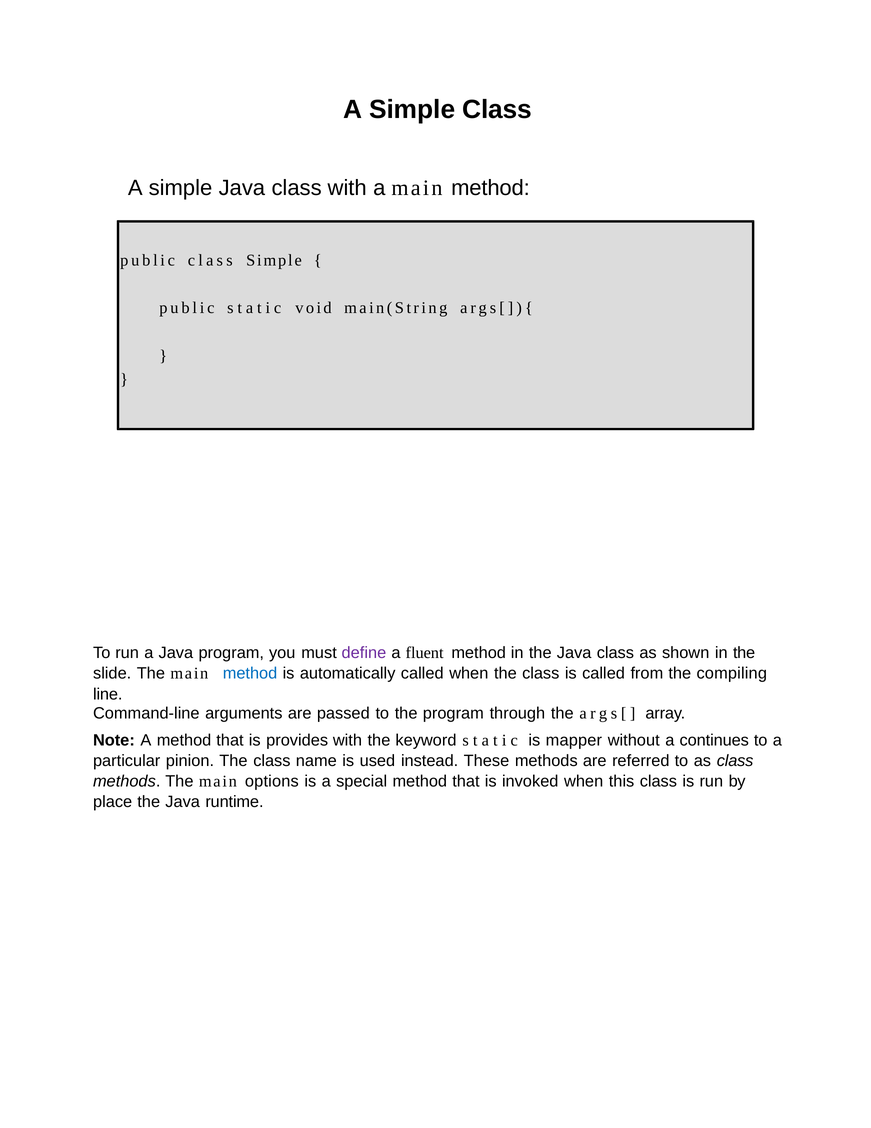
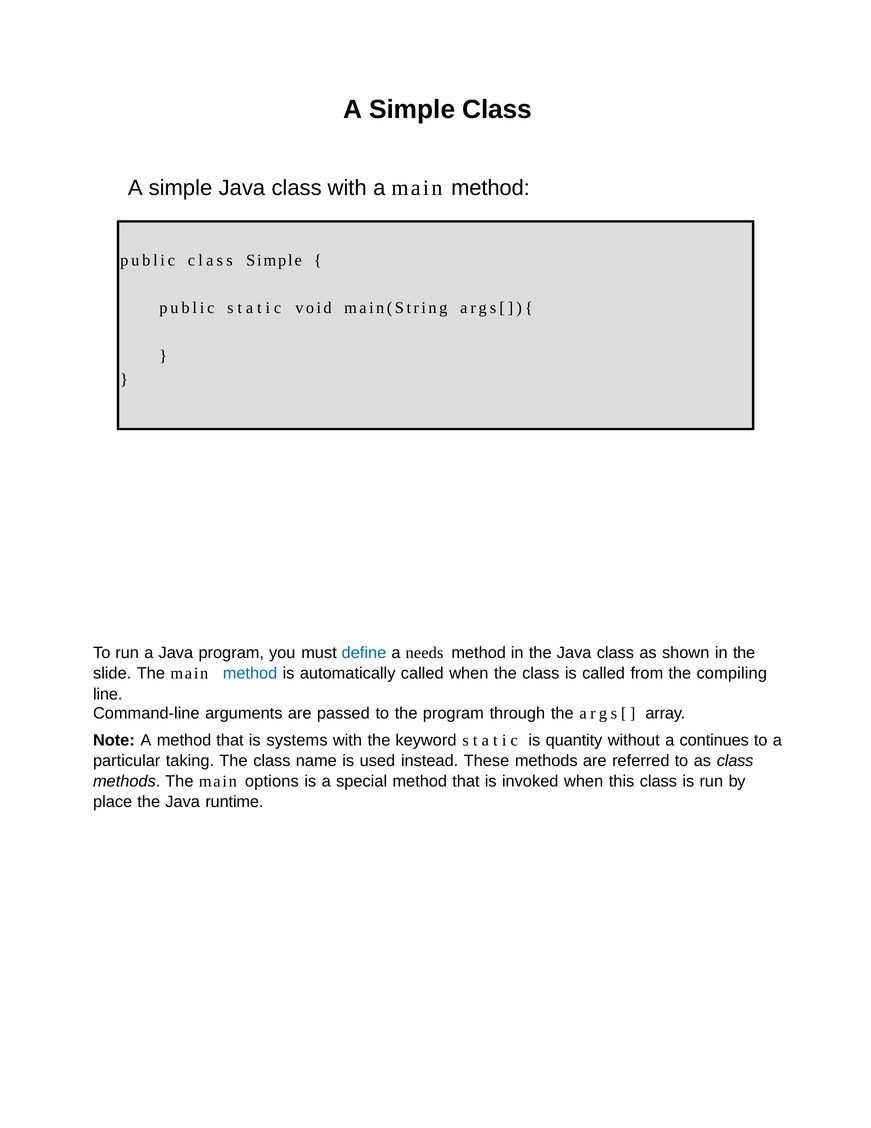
define colour: purple -> blue (364, 652)
fluent: fluent -> needs (424, 652)
provides: provides -> systems (297, 740)
mapper: mapper -> quantity (574, 740)
pinion: pinion -> taking (190, 760)
